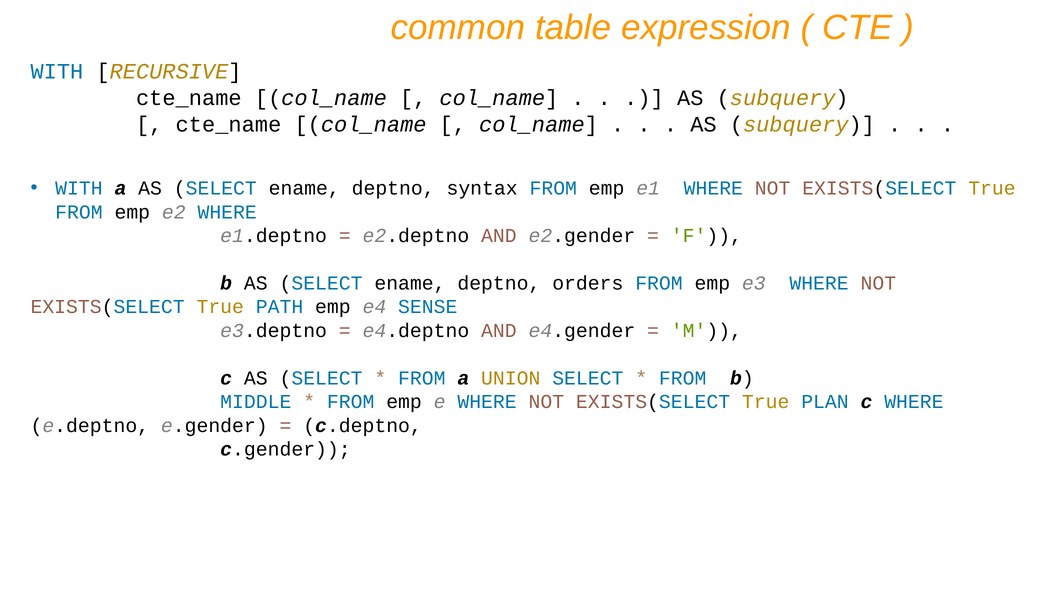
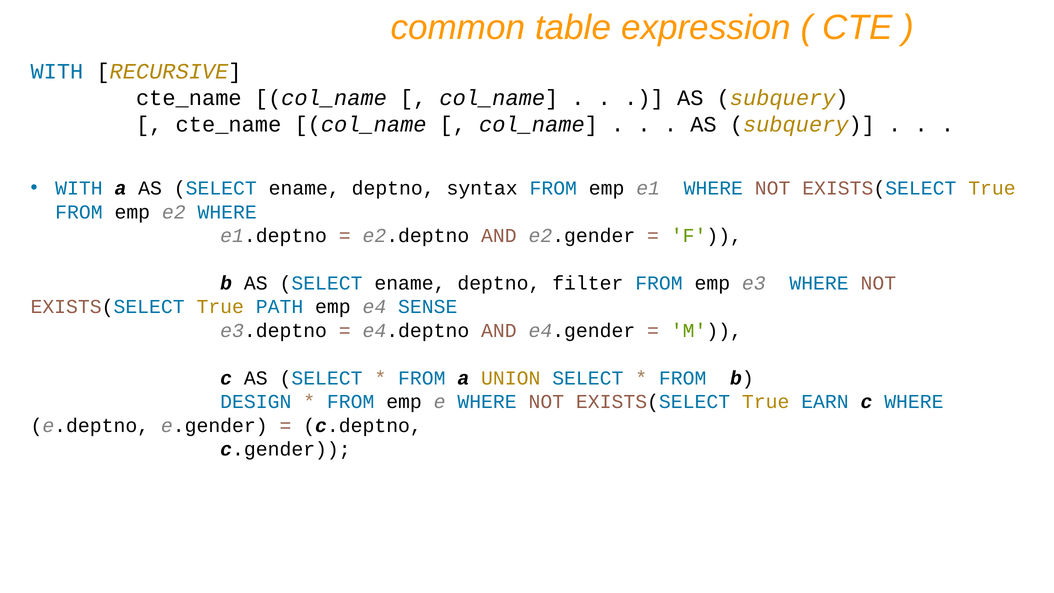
orders: orders -> filter (588, 283)
MIDDLE: MIDDLE -> DESIGN (256, 402)
PLAN: PLAN -> EARN (825, 402)
